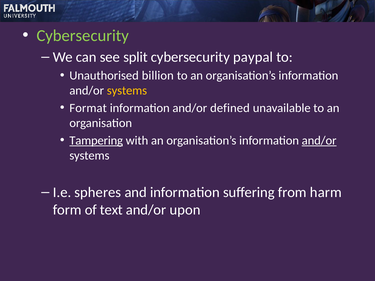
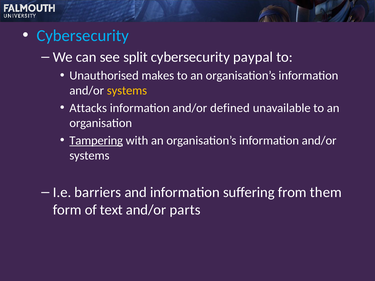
Cybersecurity colour: light green -> light blue (83, 36)
billion: billion -> makes (158, 76)
Format: Format -> Attacks (88, 108)
and/or underline: present -> none (319, 141)
spheres: spheres -> barriers (98, 192)
harm: harm -> them (326, 192)
upon: upon -> parts (185, 210)
